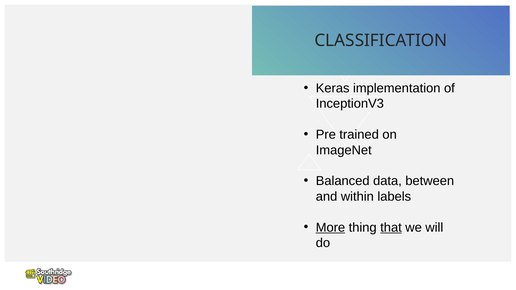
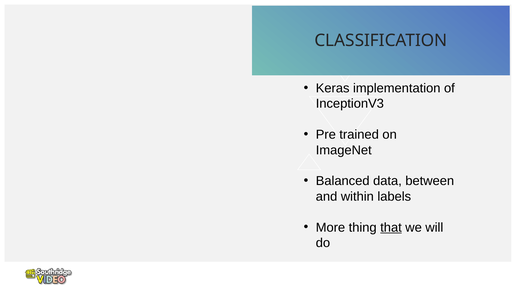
More underline: present -> none (330, 228)
